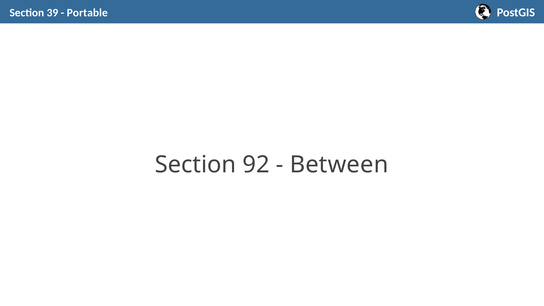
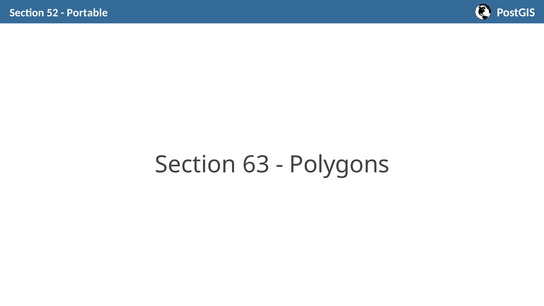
39: 39 -> 52 (52, 13)
92: 92 -> 63 (256, 165)
Between: Between -> Polygons (339, 165)
